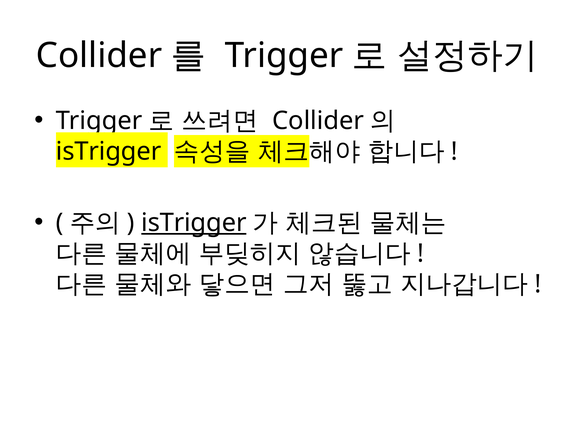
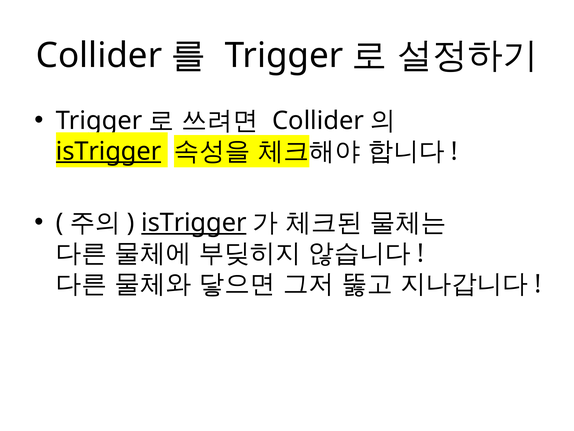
isTrigger underline: none -> present (109, 151)
